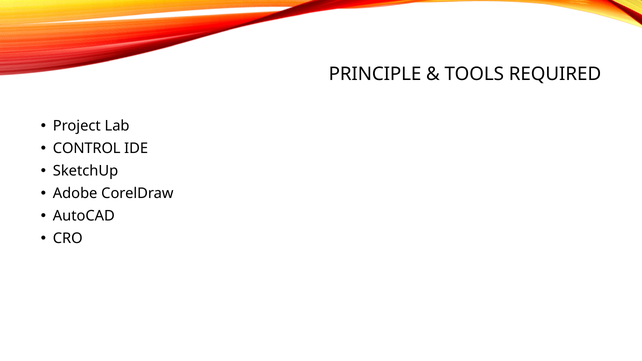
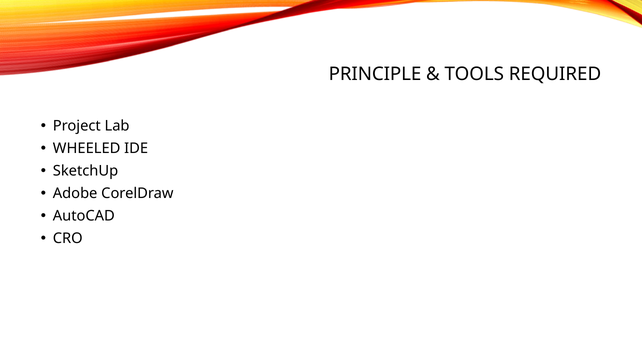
CONTROL: CONTROL -> WHEELED (87, 148)
